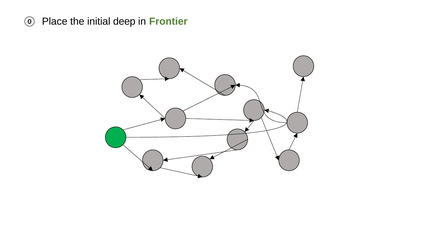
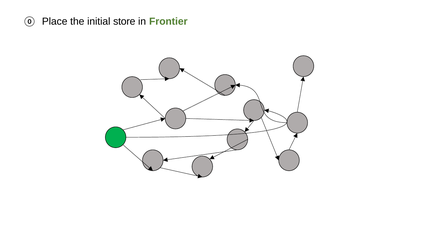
deep: deep -> store (124, 21)
